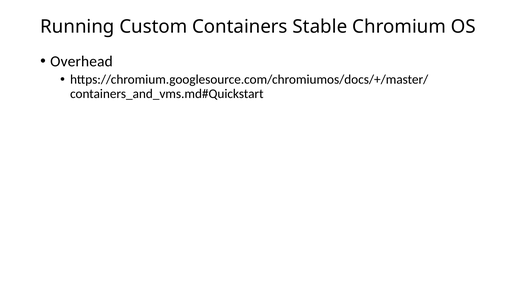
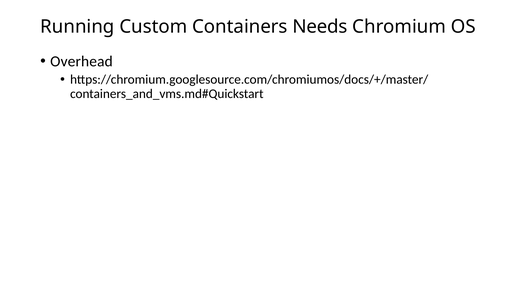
Stable: Stable -> Needs (320, 27)
